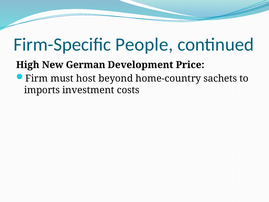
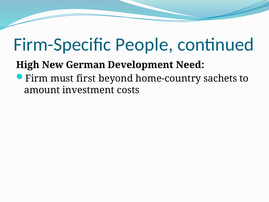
Price: Price -> Need (190, 65)
host: host -> first (86, 78)
imports: imports -> amount (42, 90)
